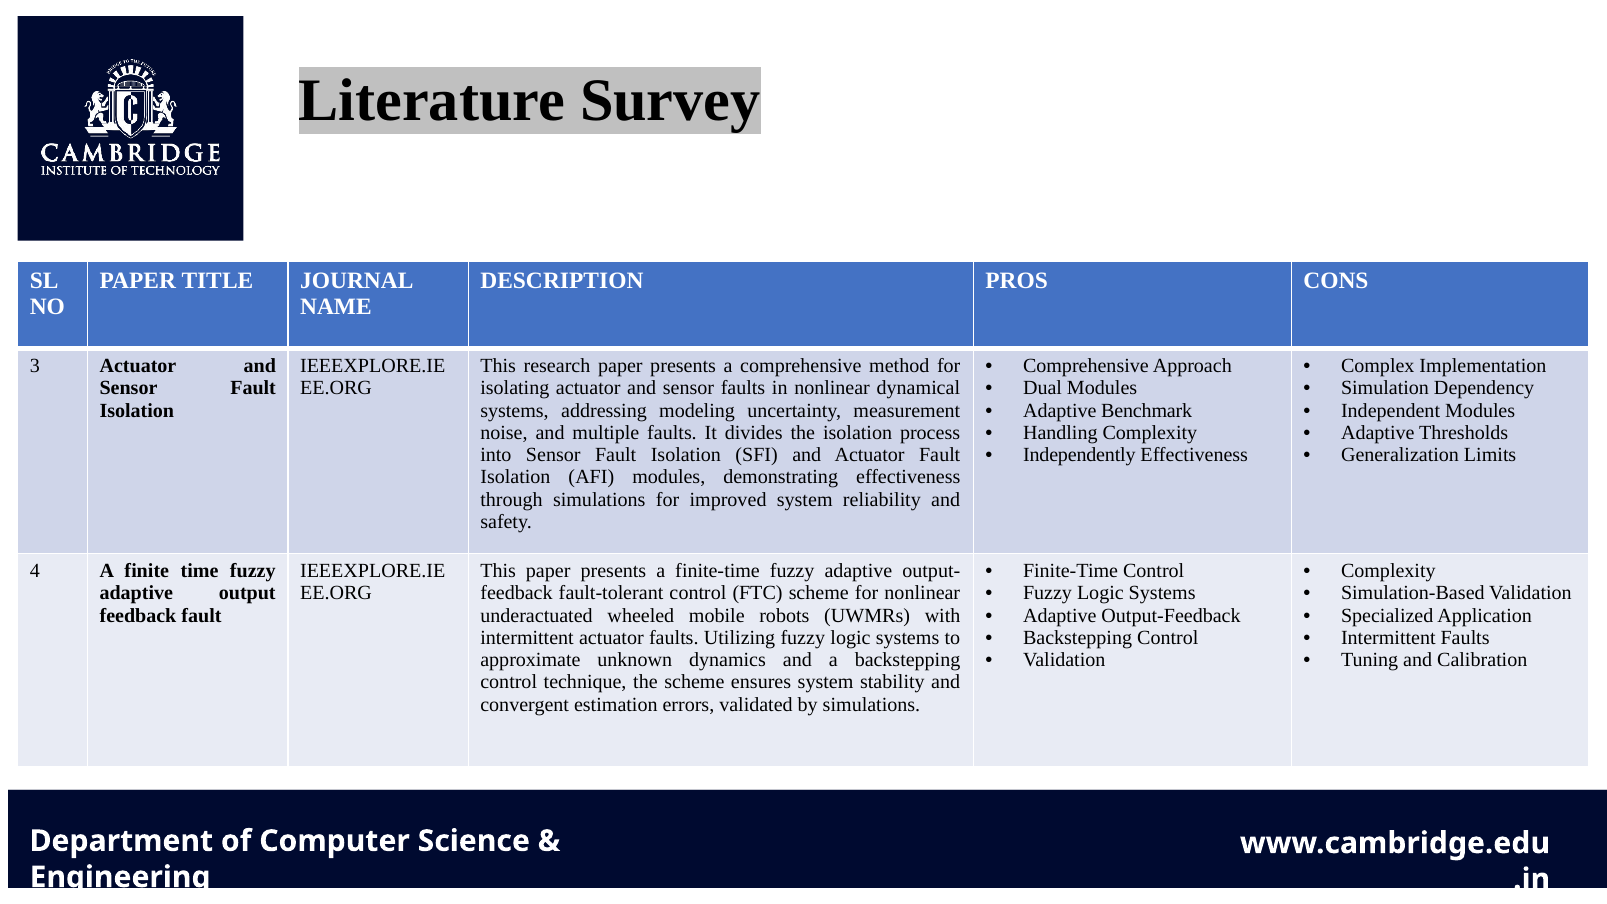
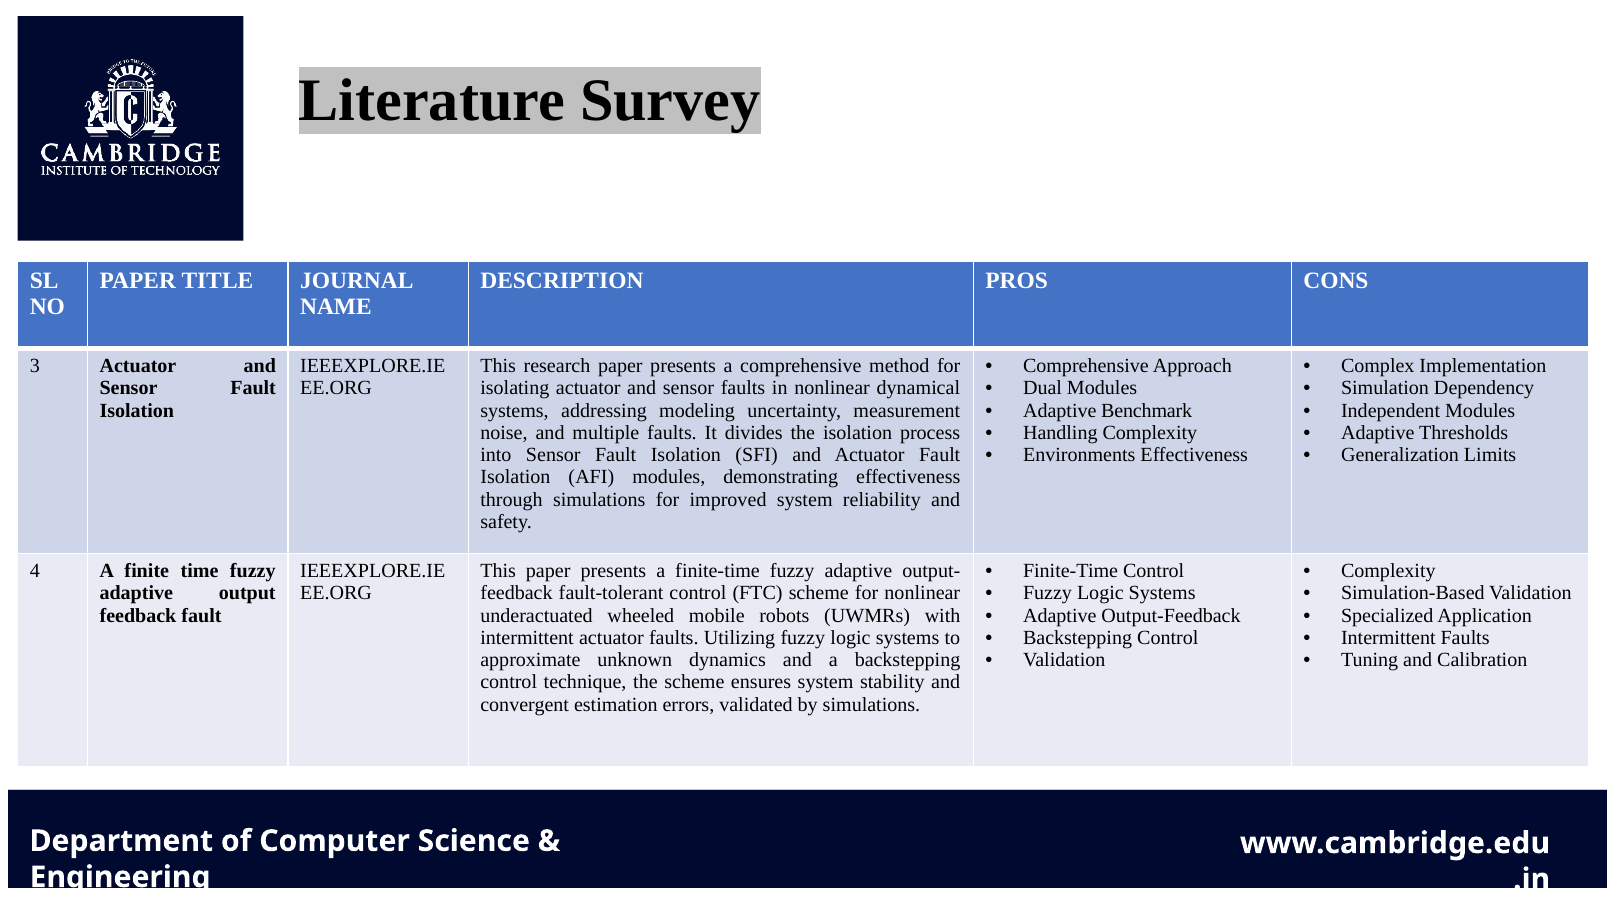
Independently: Independently -> Environments (1079, 455)
